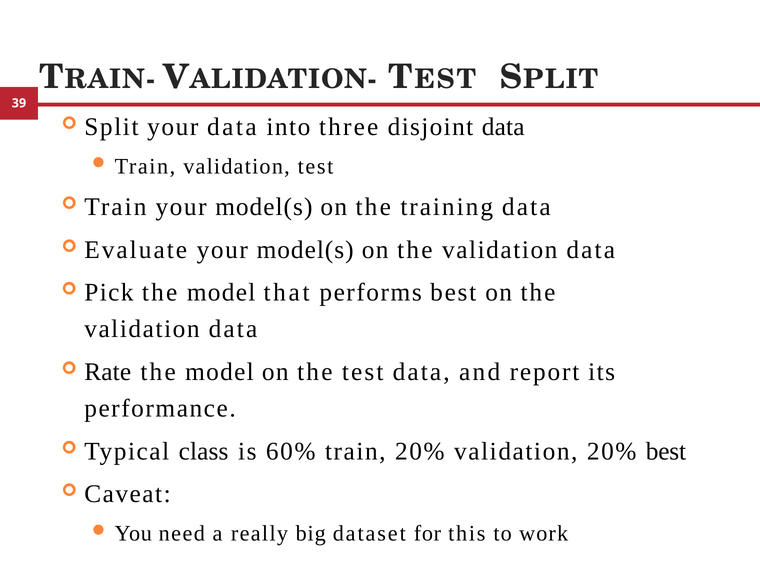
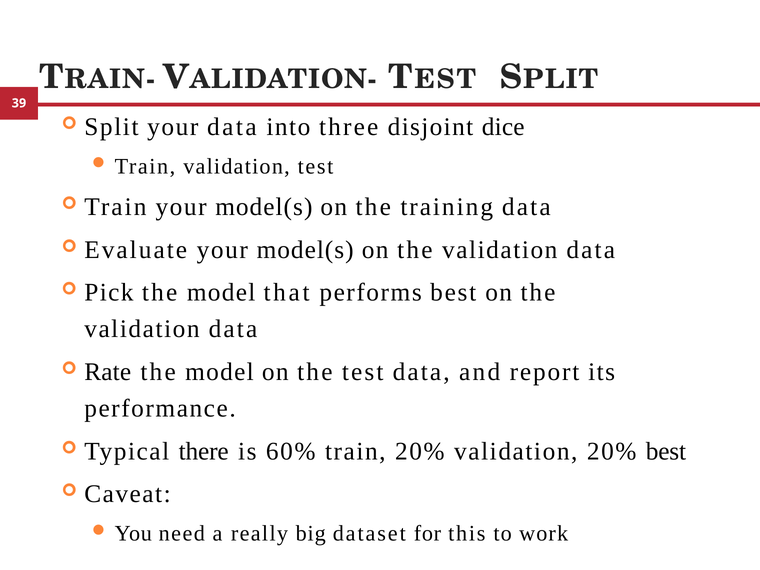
disjoint data: data -> dice (503, 127)
class: class -> there (204, 451)
